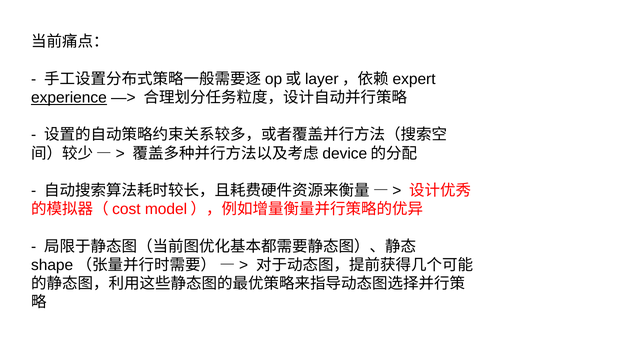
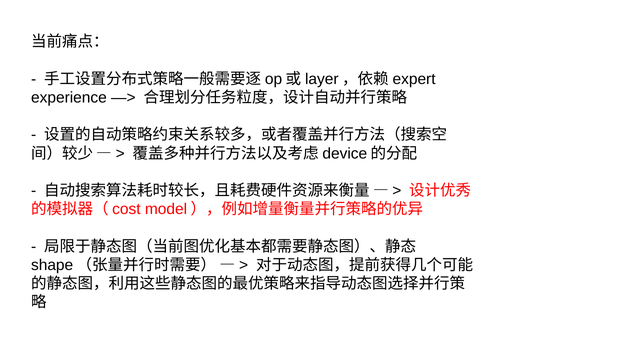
experience underline: present -> none (69, 98)
